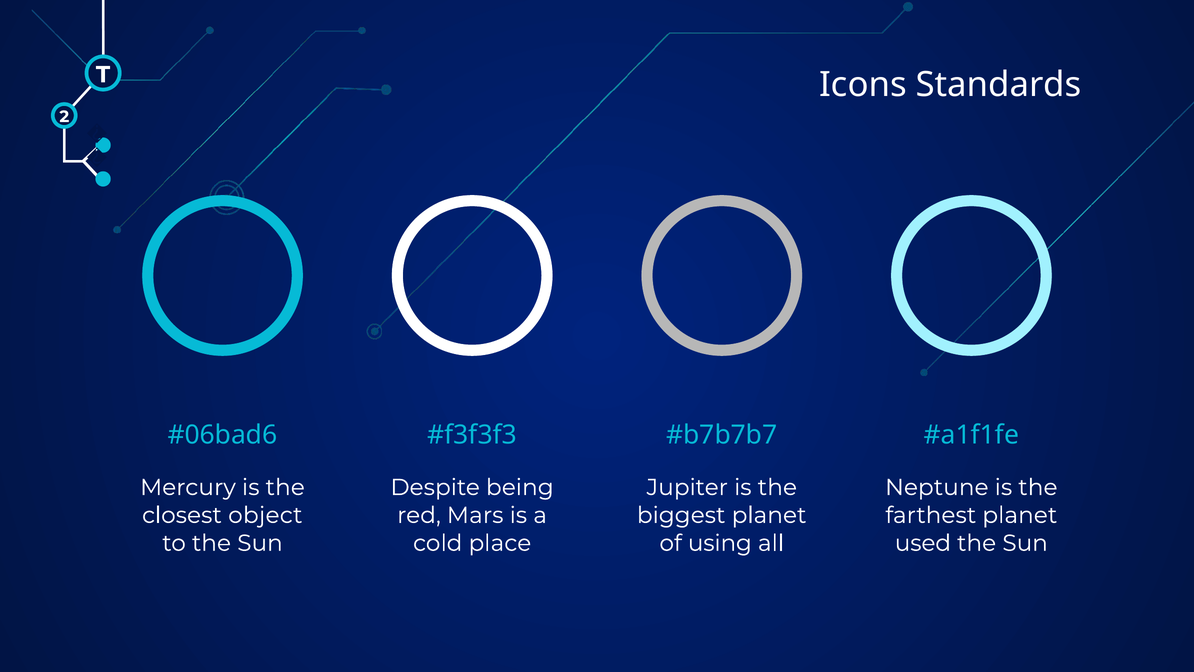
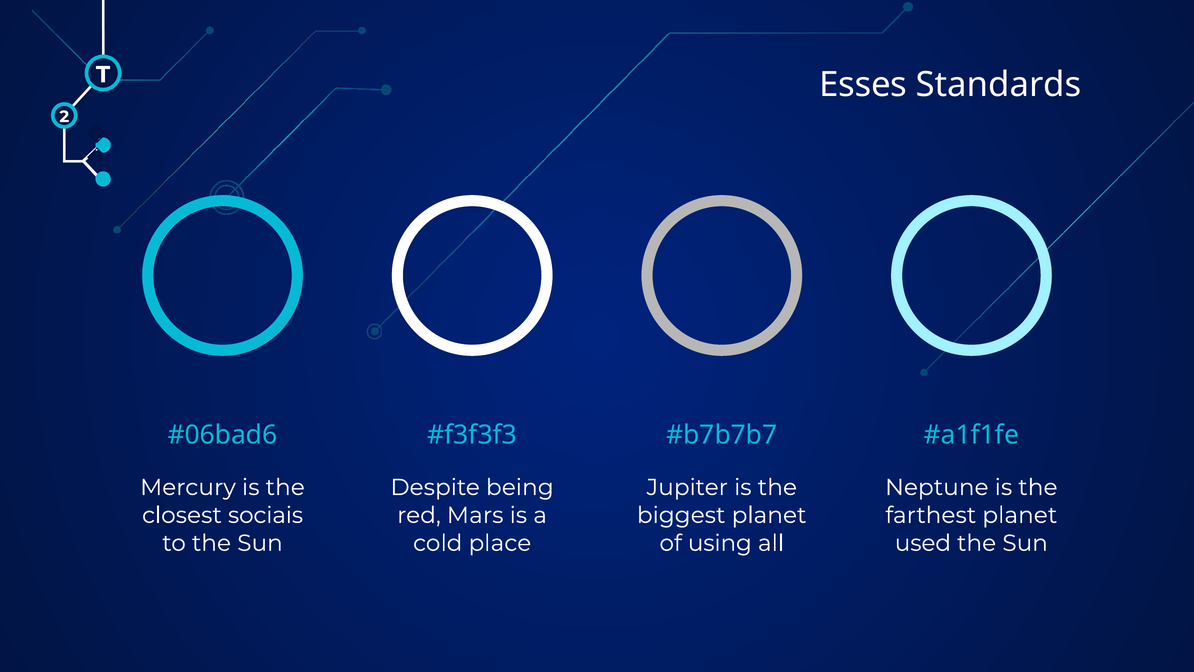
Icons: Icons -> Esses (863, 85)
object: object -> sociais (266, 515)
